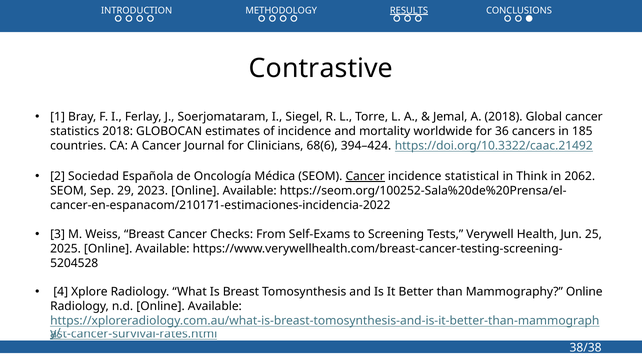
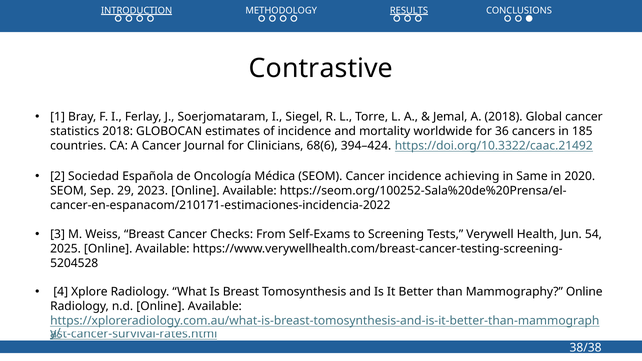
INTRODUCTION underline: none -> present (137, 11)
Cancer underline: present -> none (365, 176)
statistical: statistical -> achieving (472, 176)
Think: Think -> Same (532, 176)
2062: 2062 -> 2020 (580, 176)
25: 25 -> 54 (593, 234)
